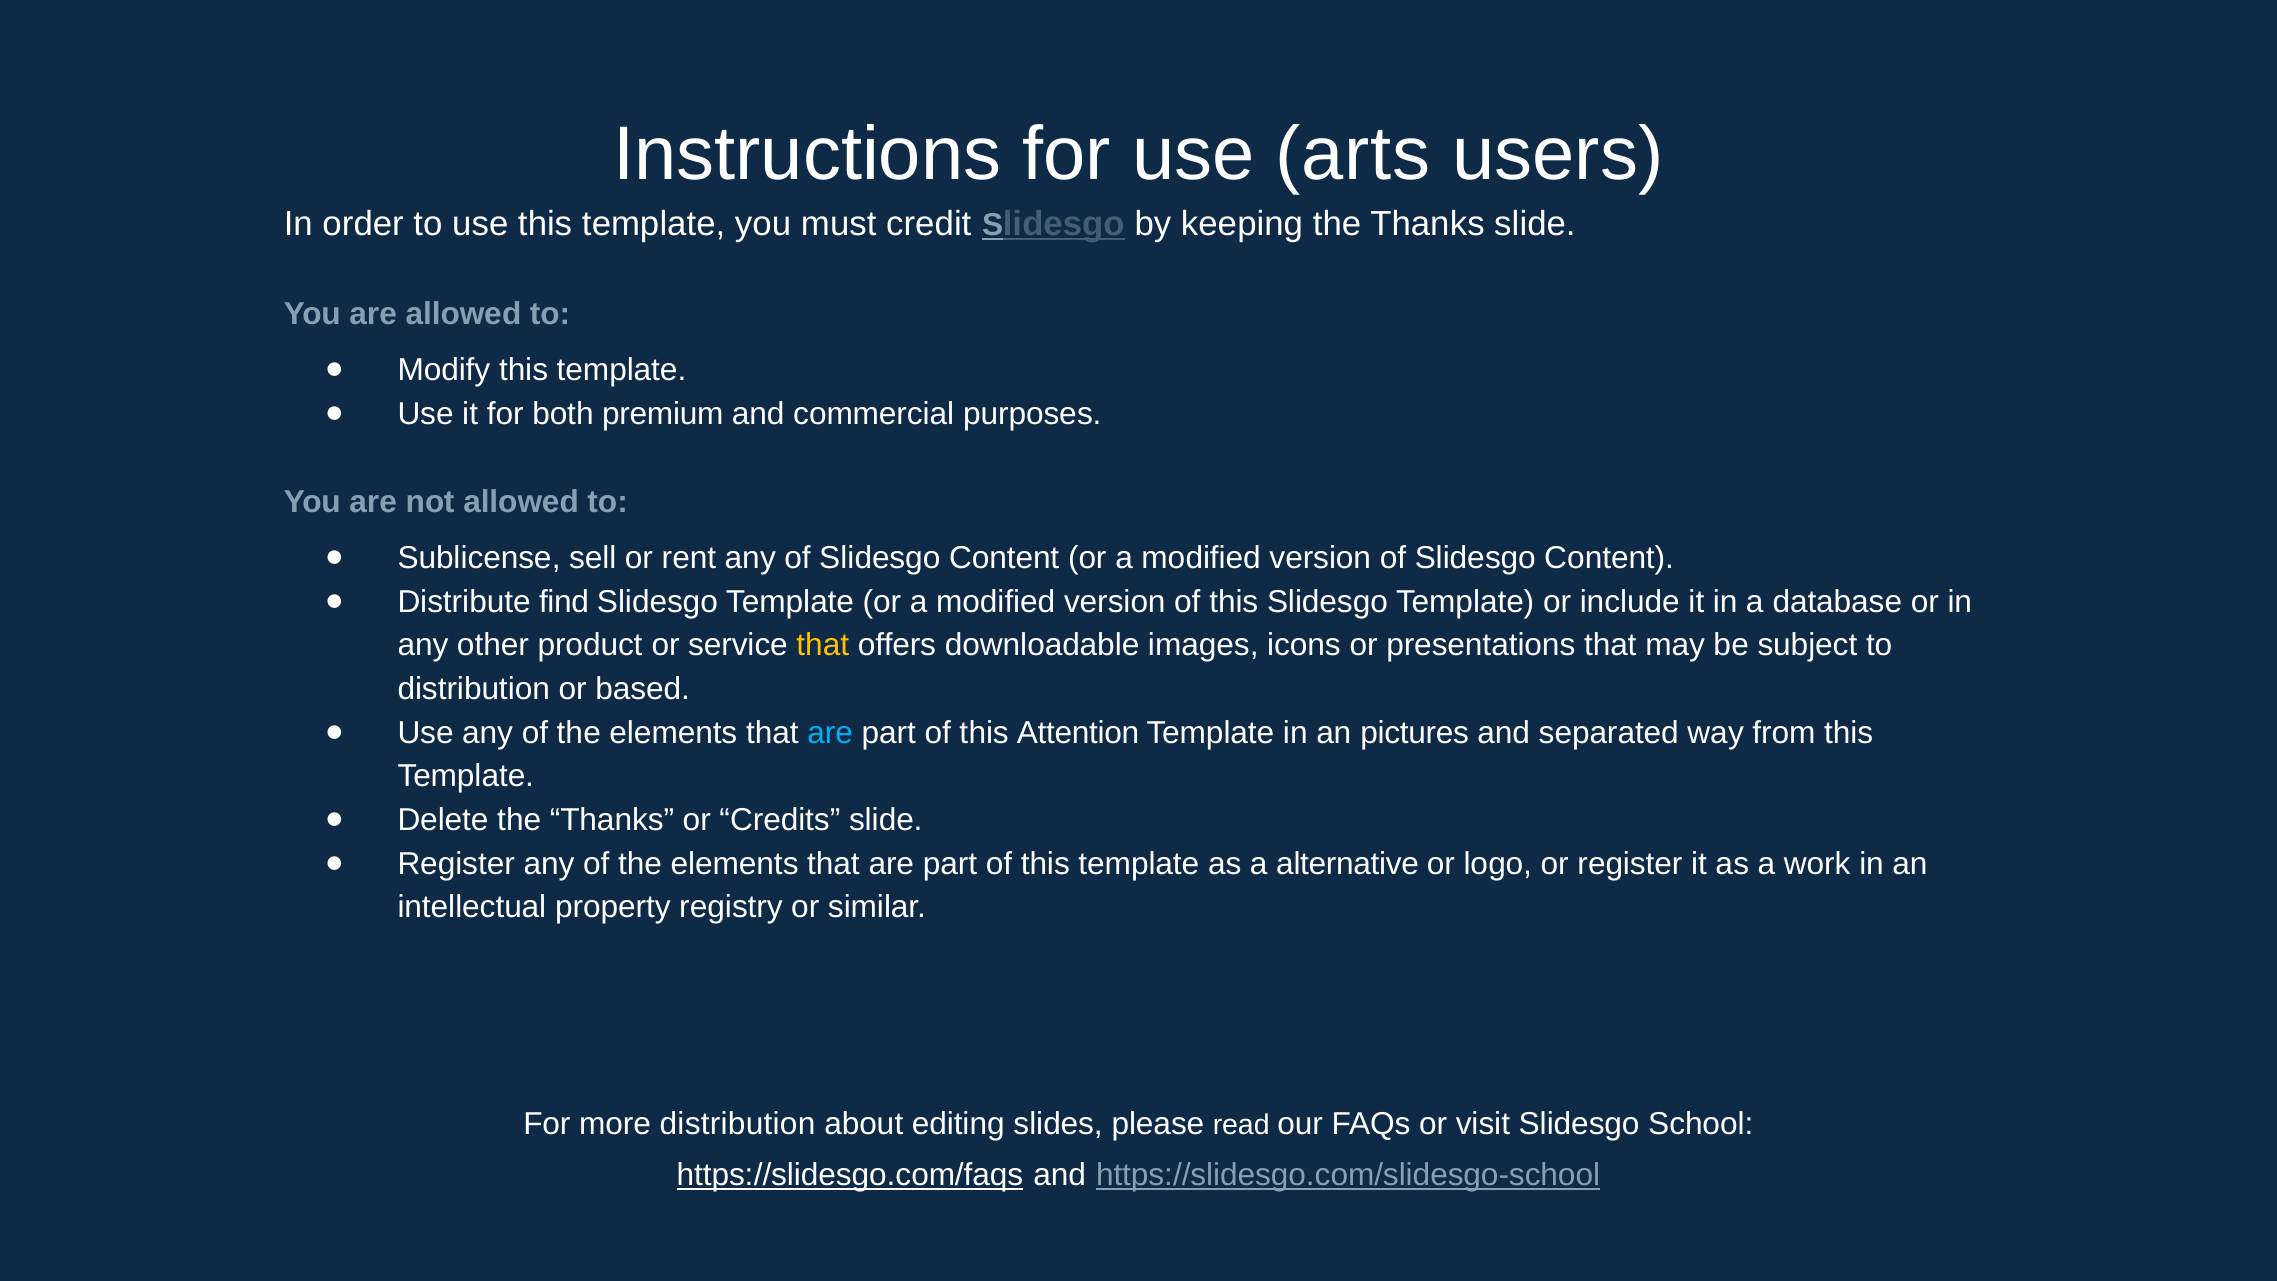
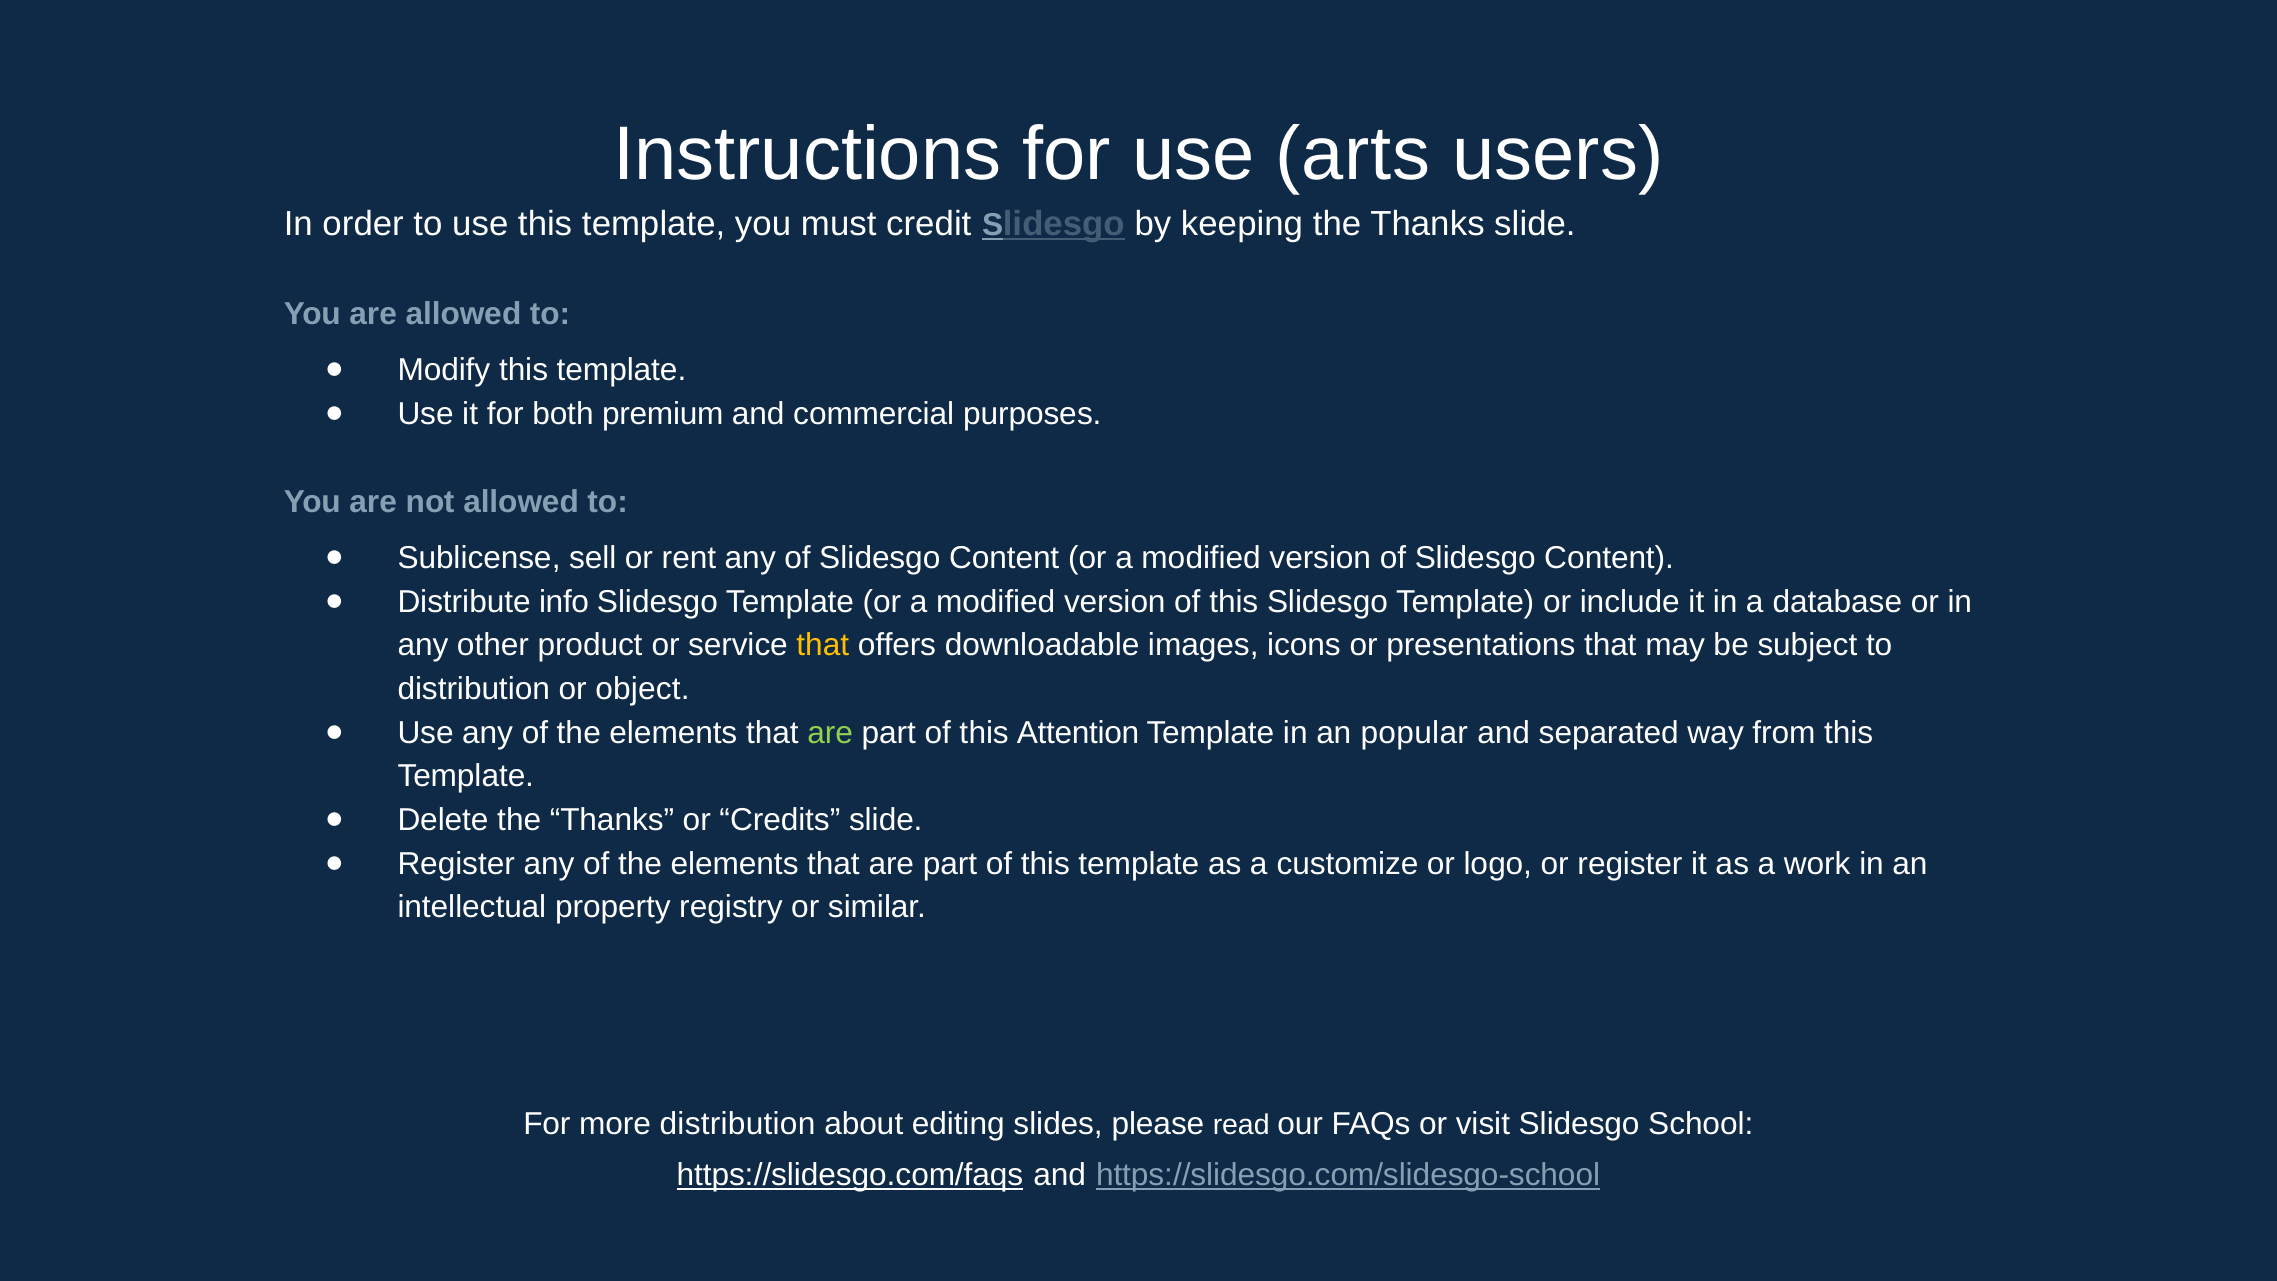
find: find -> info (564, 602)
based: based -> object (643, 689)
are colour: light blue -> light green (830, 733)
pictures: pictures -> popular (1414, 733)
alternative: alternative -> customize (1347, 864)
